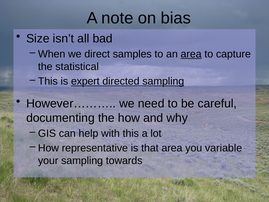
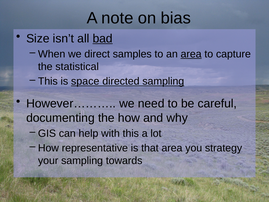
bad underline: none -> present (103, 39)
expert: expert -> space (85, 81)
variable: variable -> strategy (224, 148)
